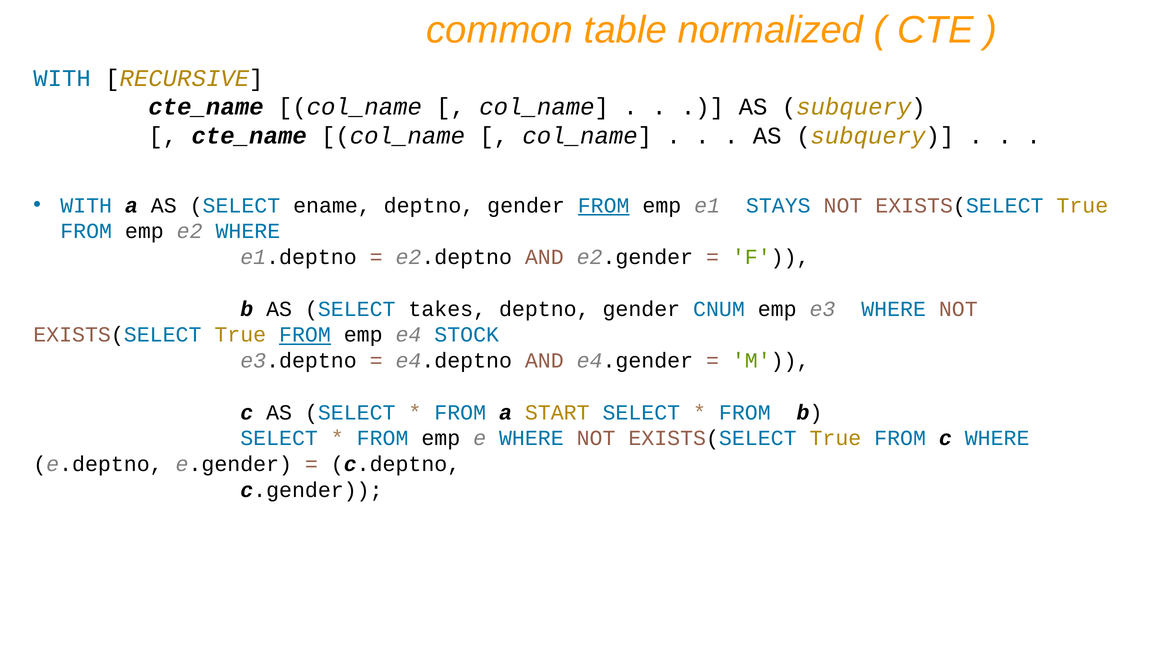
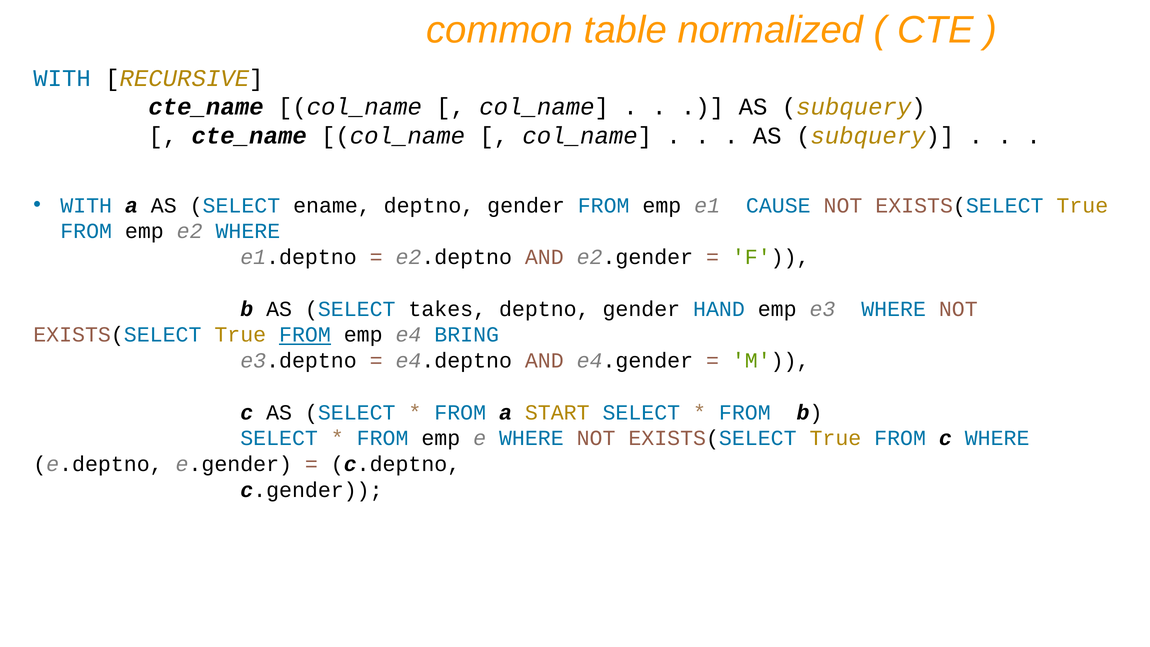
FROM underline: present -> none (604, 205)
STAYS: STAYS -> CAUSE (778, 205)
CNUM: CNUM -> HAND (719, 309)
STOCK: STOCK -> BRING (467, 335)
